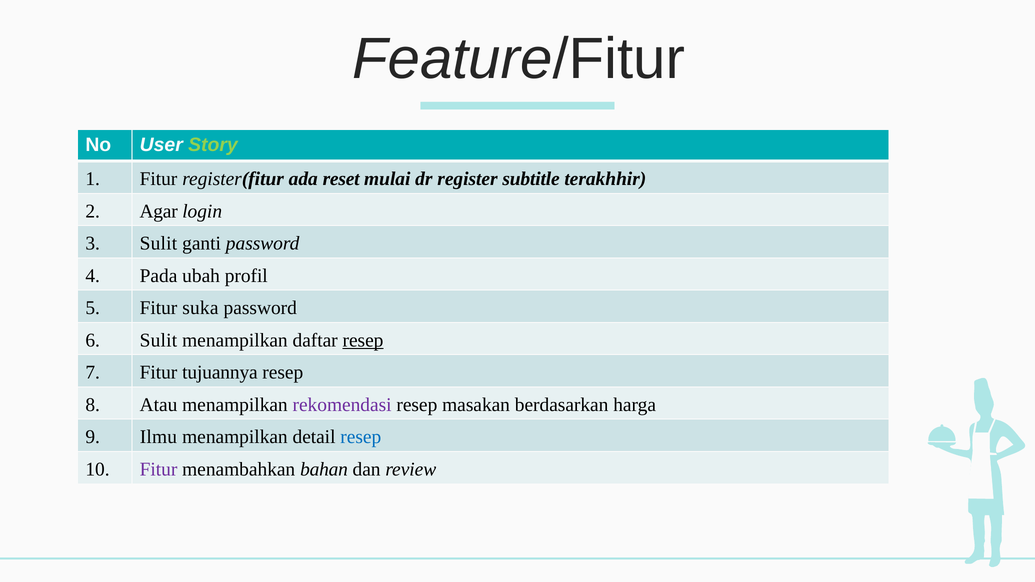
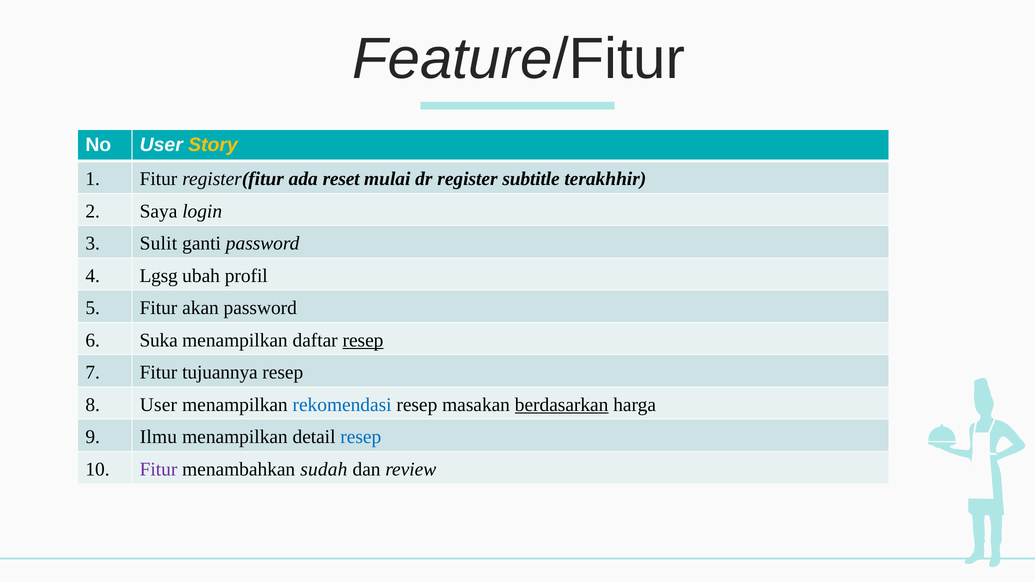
Story colour: light green -> yellow (213, 145)
Agar: Agar -> Saya (159, 211)
Pada: Pada -> Lgsg (159, 276)
suka: suka -> akan (201, 308)
6 Sulit: Sulit -> Suka (159, 340)
8 Atau: Atau -> User (158, 405)
rekomendasi colour: purple -> blue (342, 405)
berdasarkan underline: none -> present (562, 405)
bahan: bahan -> sudah (324, 469)
